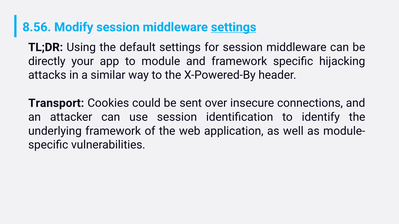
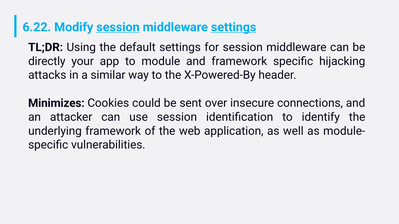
8.56: 8.56 -> 6.22 (37, 27)
session underline: none -> present (118, 27)
Transport: Transport -> Minimizes (56, 103)
